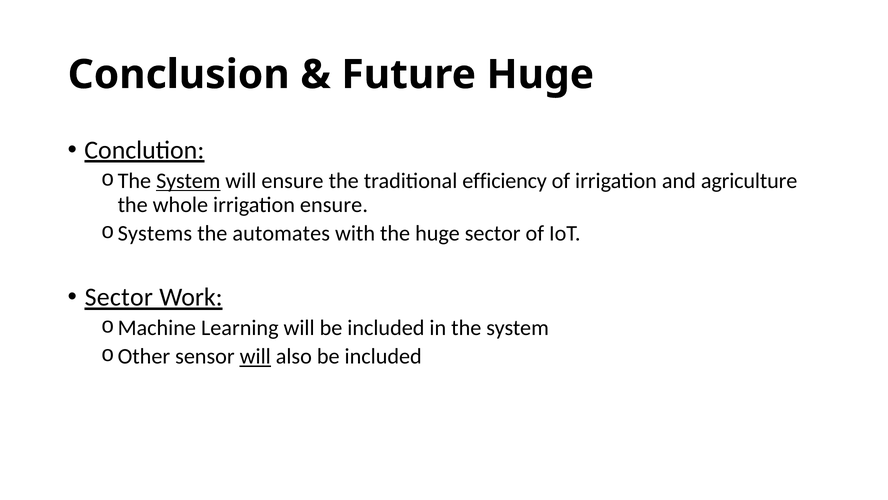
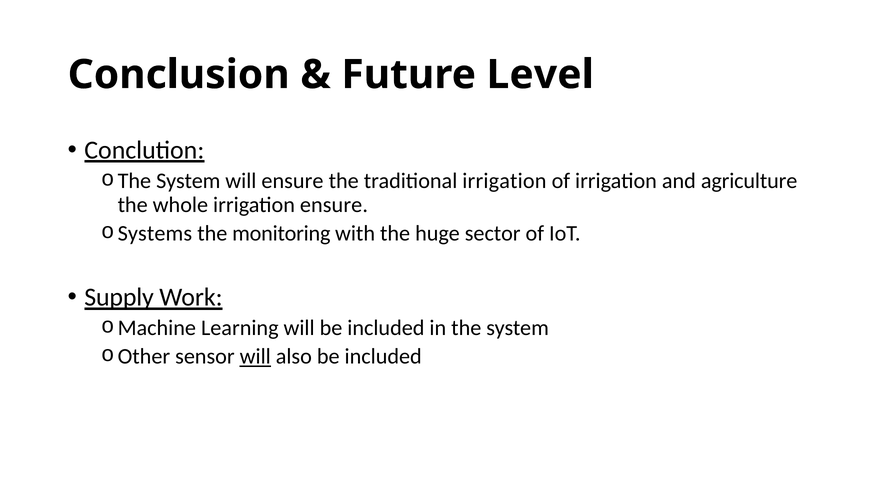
Future Huge: Huge -> Level (540, 75)
System underline: present -> none (188, 181)
traditional efficiency: efficiency -> irrigation (504, 181)
automates: automates -> monitoring (281, 233)
Sector: Sector -> Supply (119, 297)
